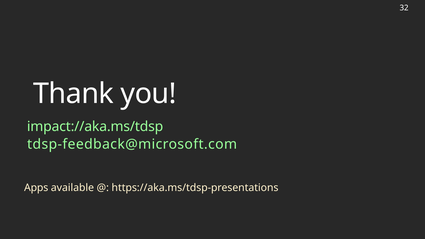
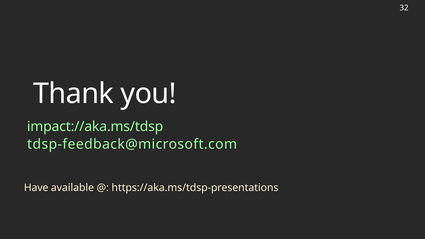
Apps: Apps -> Have (36, 188)
